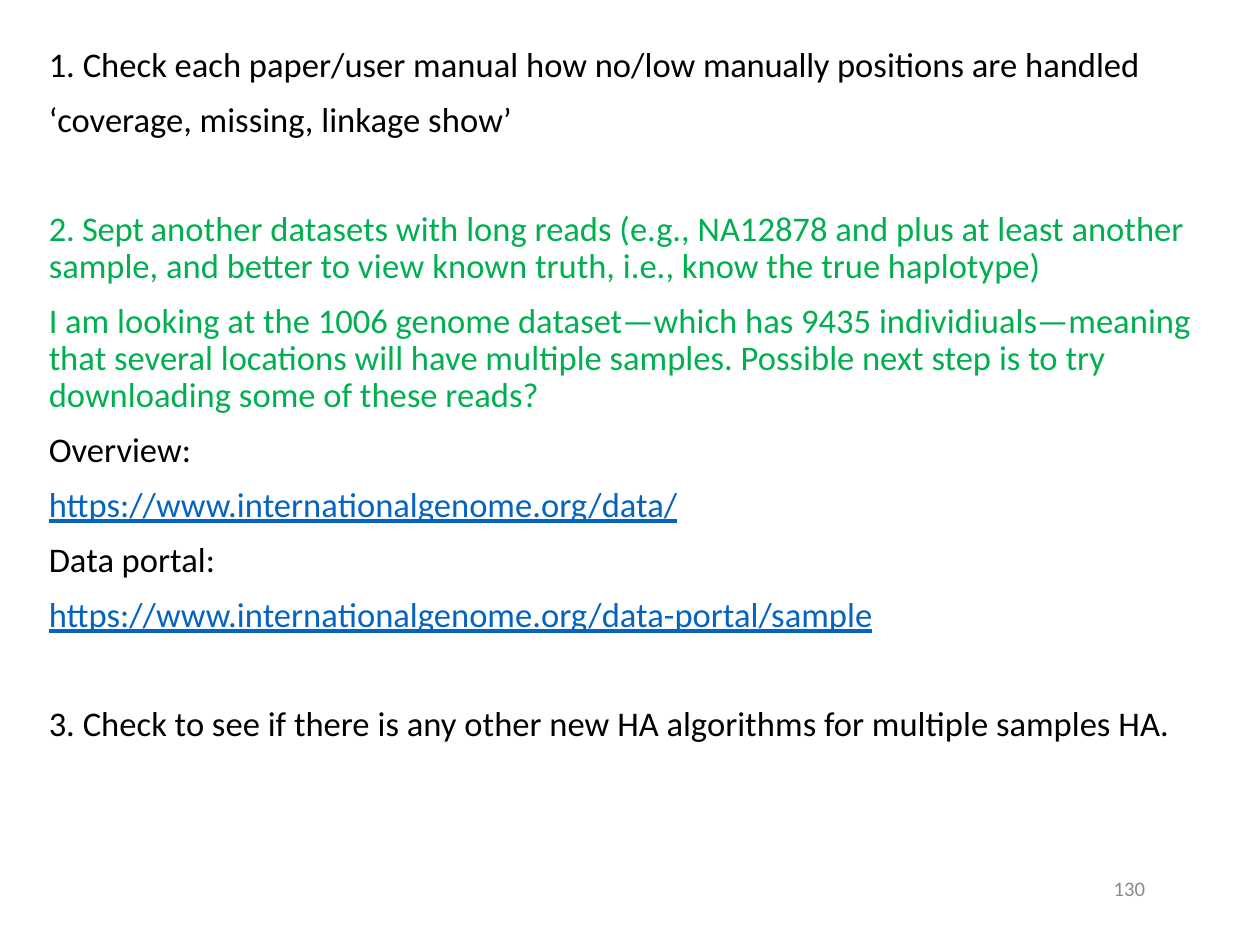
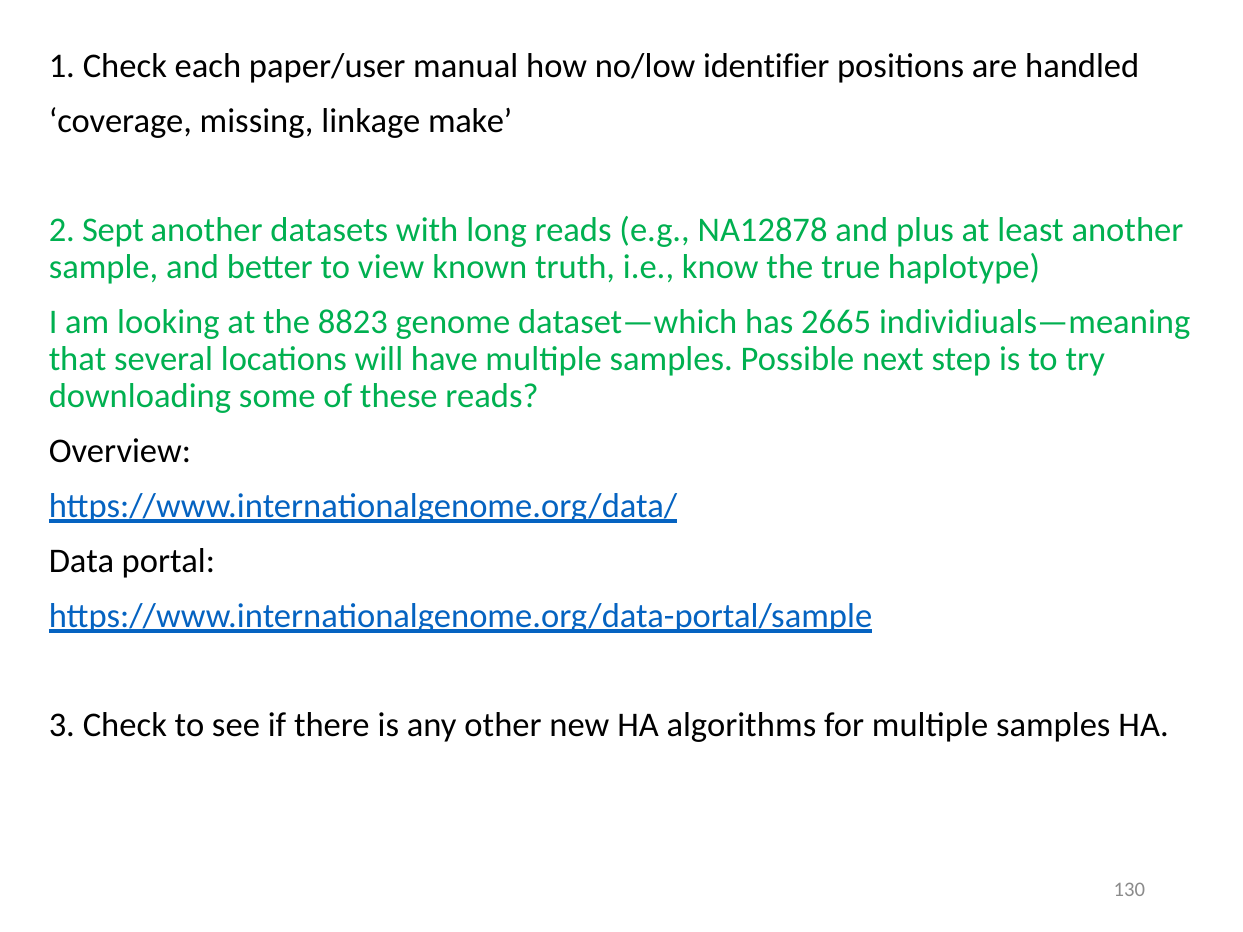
manually: manually -> identifier (766, 66)
show: show -> make (470, 121)
1006: 1006 -> 8823 (353, 322)
9435: 9435 -> 2665 (836, 322)
